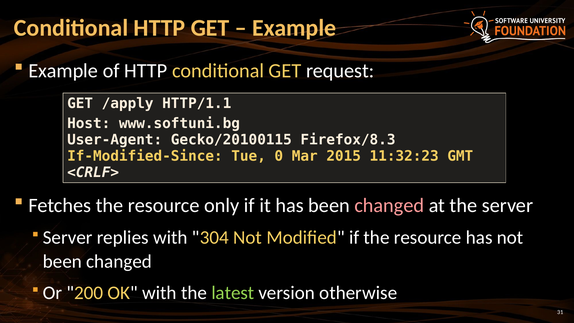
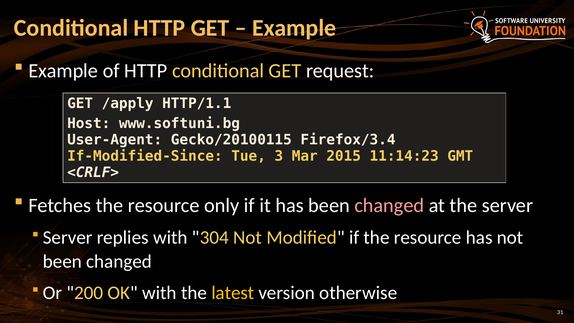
Firefox/8.3: Firefox/8.3 -> Firefox/3.4 (348, 140)
0: 0 -> 3 (279, 156)
11:32:23: 11:32:23 -> 11:14:23 (404, 156)
latest colour: light green -> yellow (233, 293)
